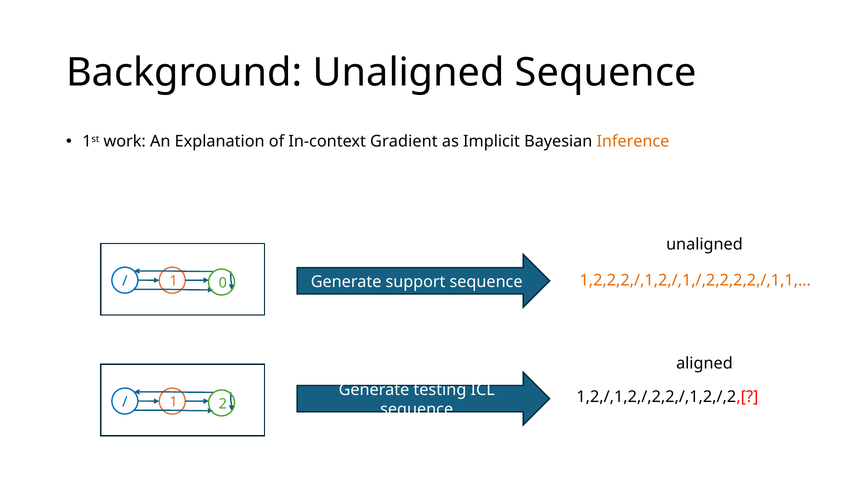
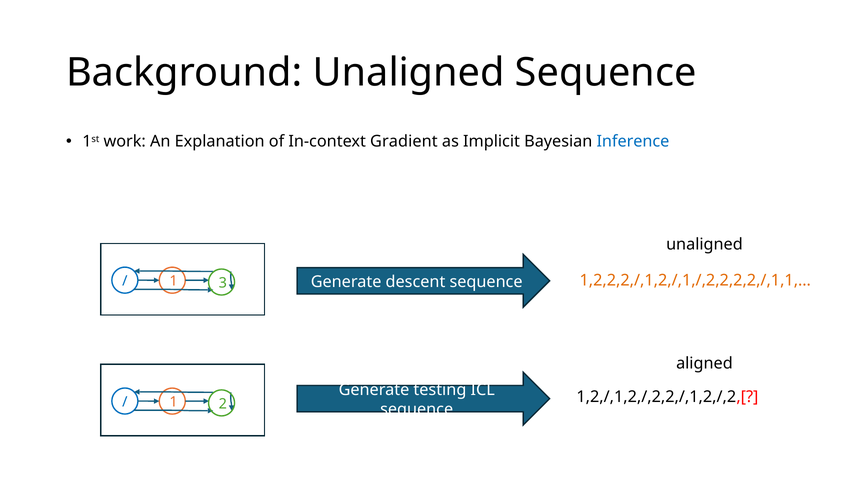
Inference colour: orange -> blue (633, 142)
0: 0 -> 3 (223, 283)
support: support -> descent (415, 282)
